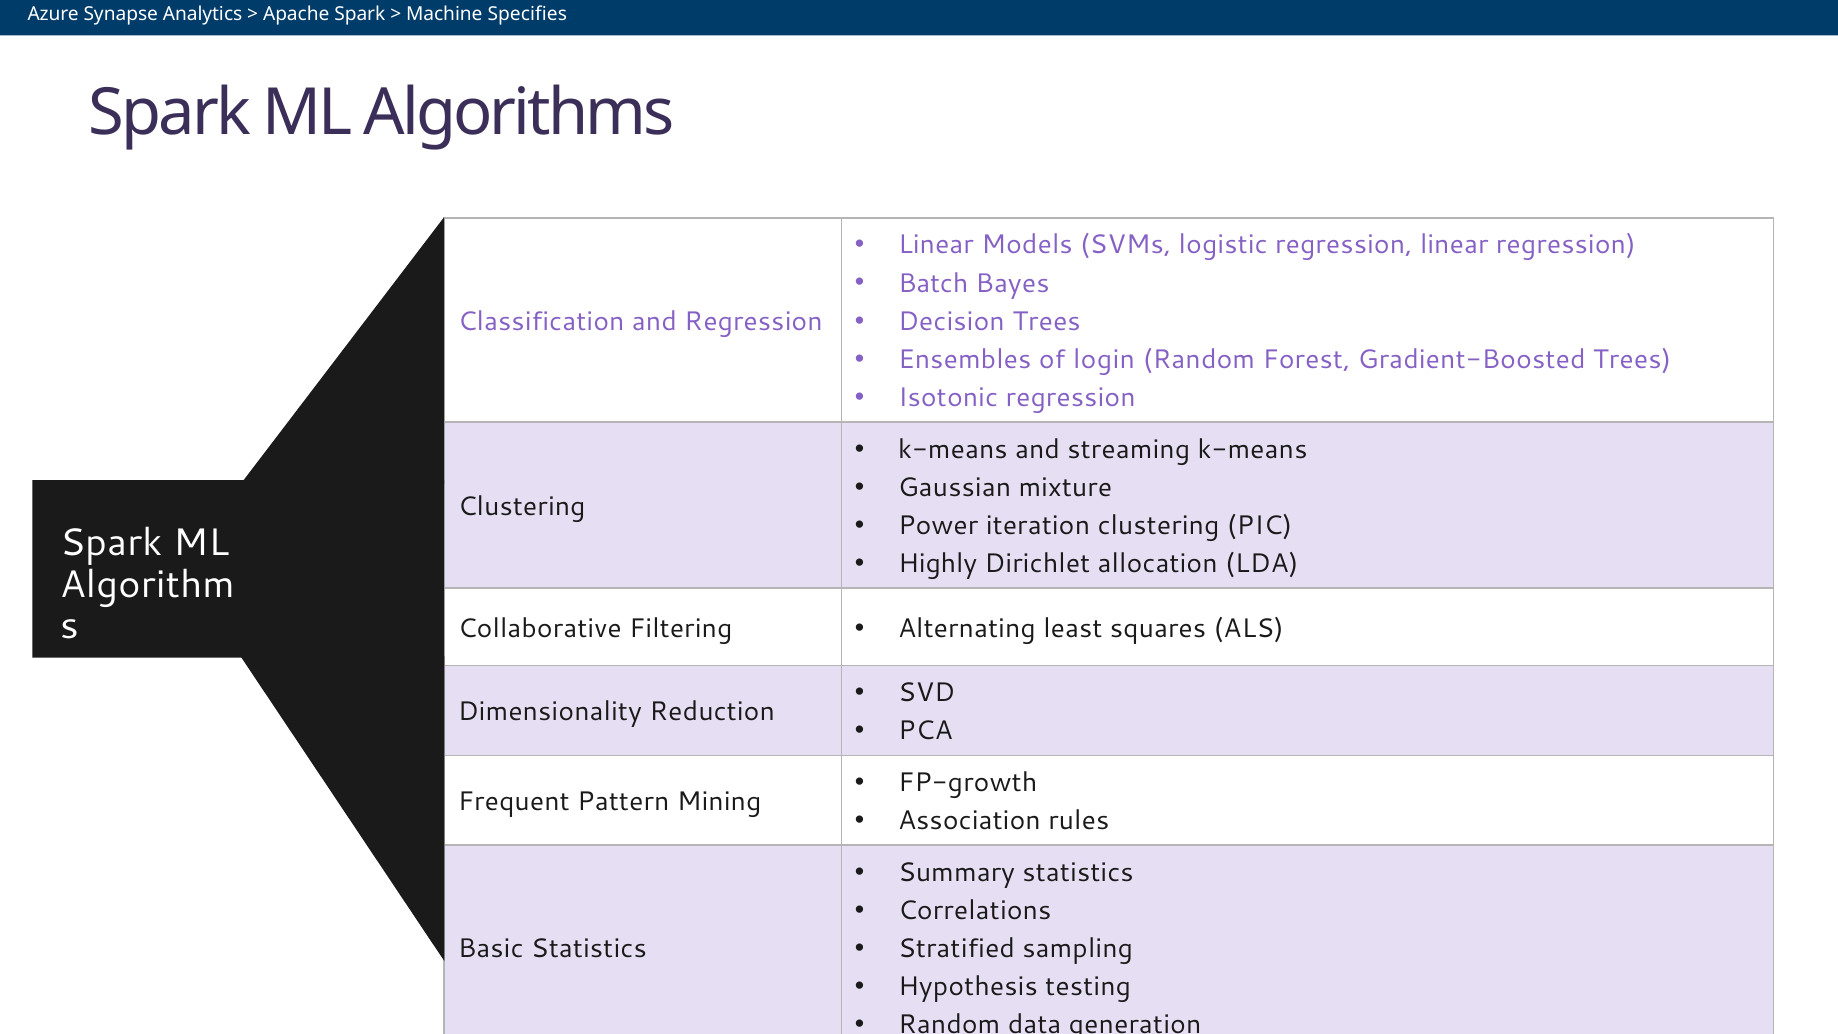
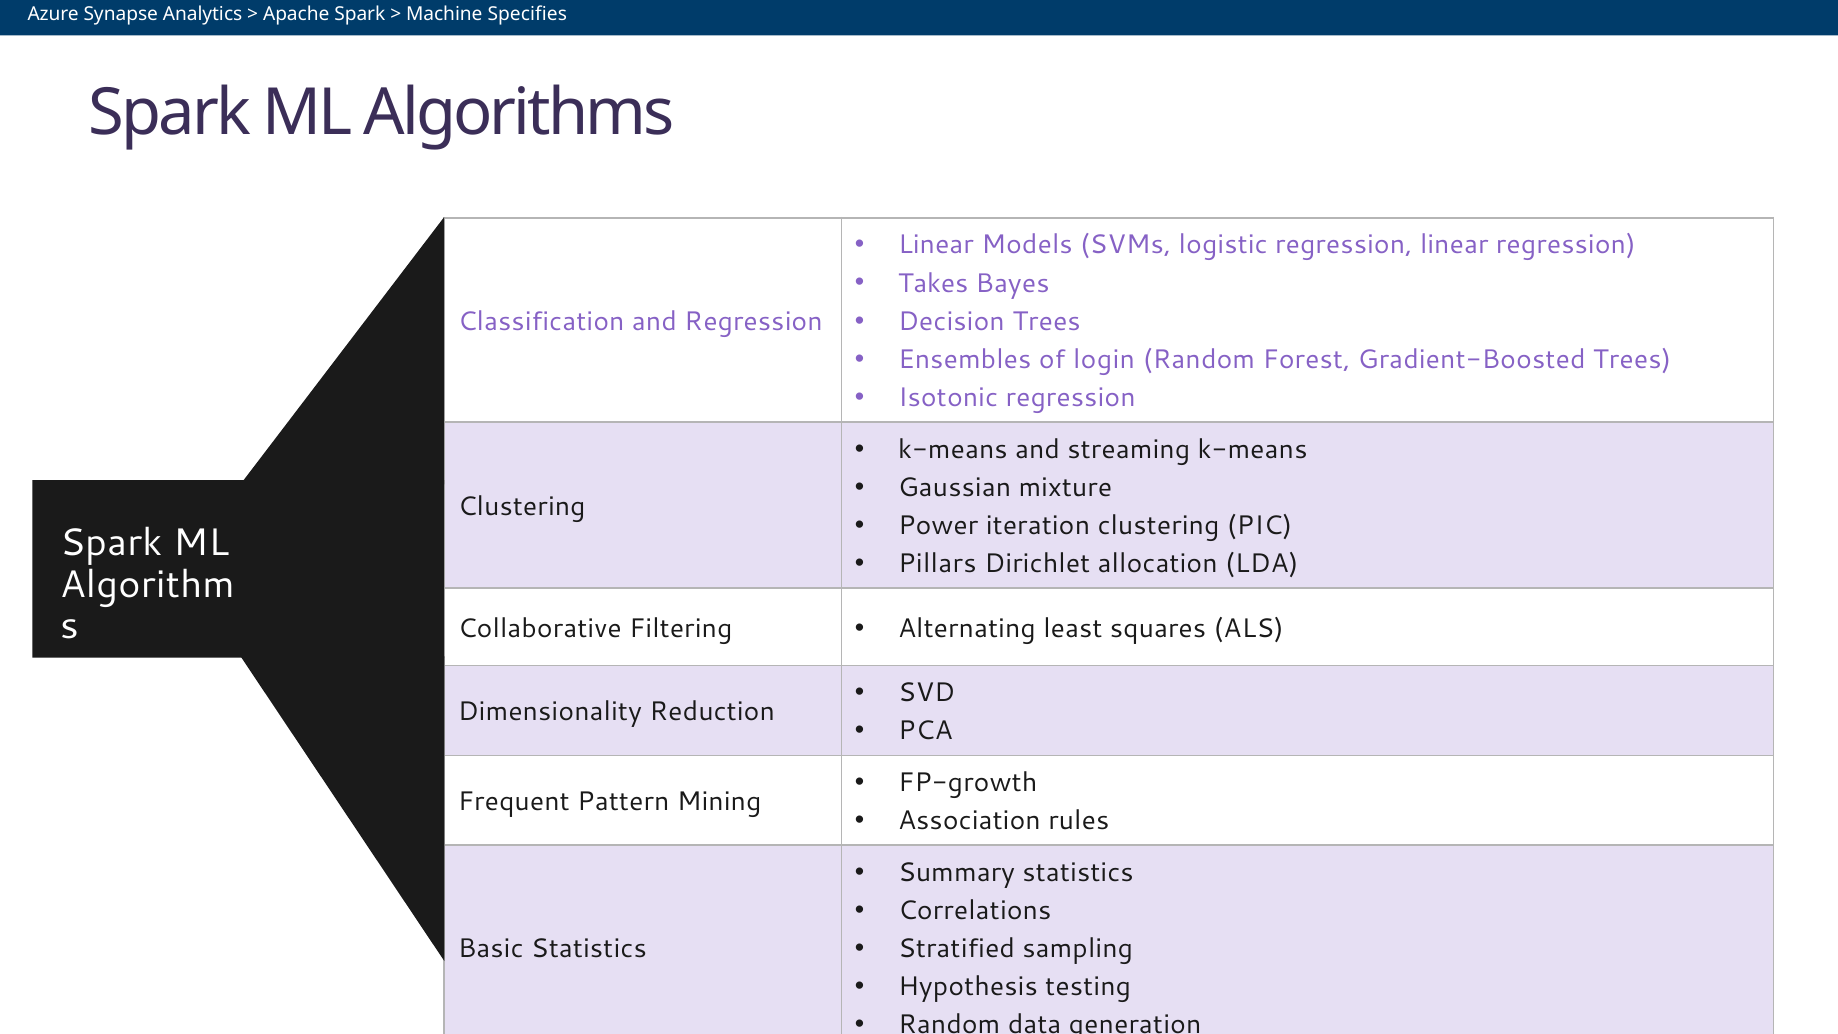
Batch: Batch -> Takes (933, 283)
Highly: Highly -> Pillars (937, 564)
